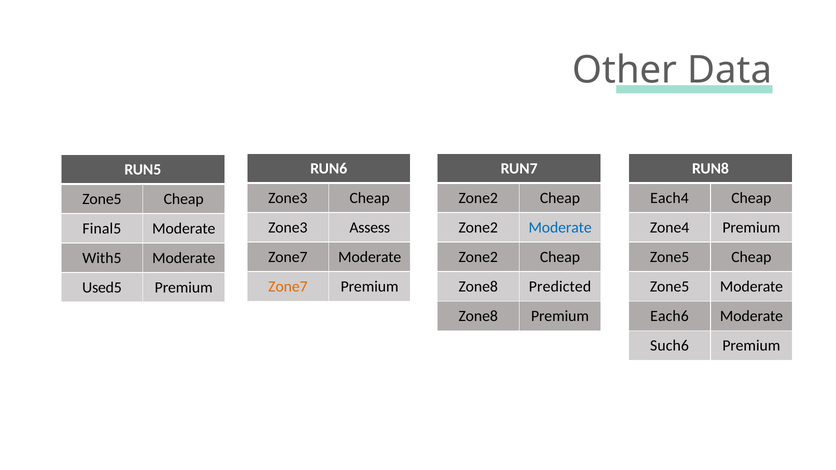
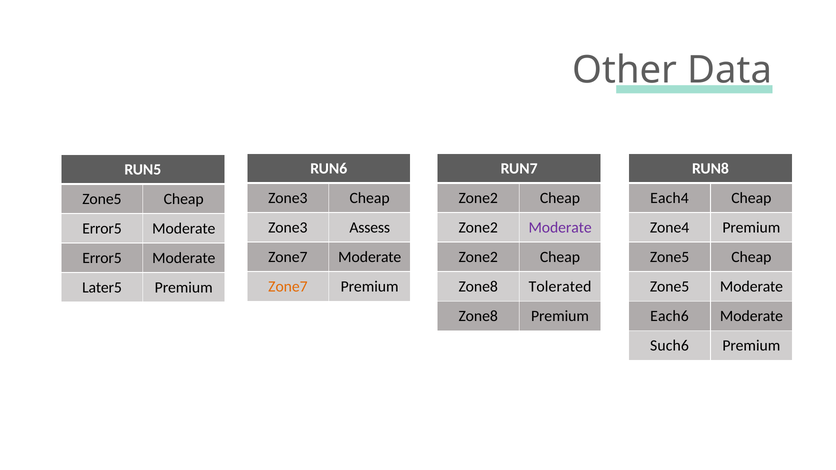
Moderate colour: blue -> purple (560, 228)
Final5: Final5 -> Error5 (102, 229)
With5: With5 -> Error5 (102, 258)
Predicted: Predicted -> Tolerated (560, 287)
Used5: Used5 -> Later5 (102, 288)
